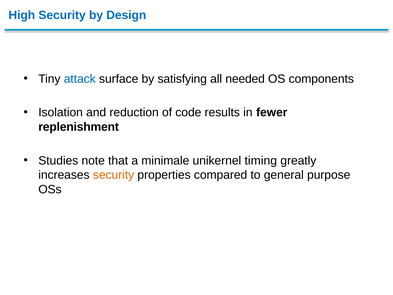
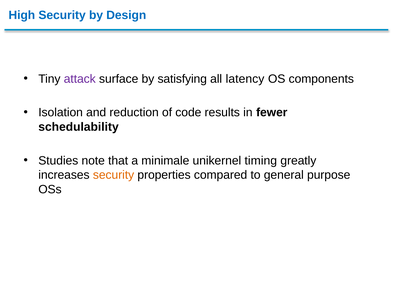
attack colour: blue -> purple (80, 79)
needed: needed -> latency (245, 79)
replenishment: replenishment -> schedulability (79, 127)
